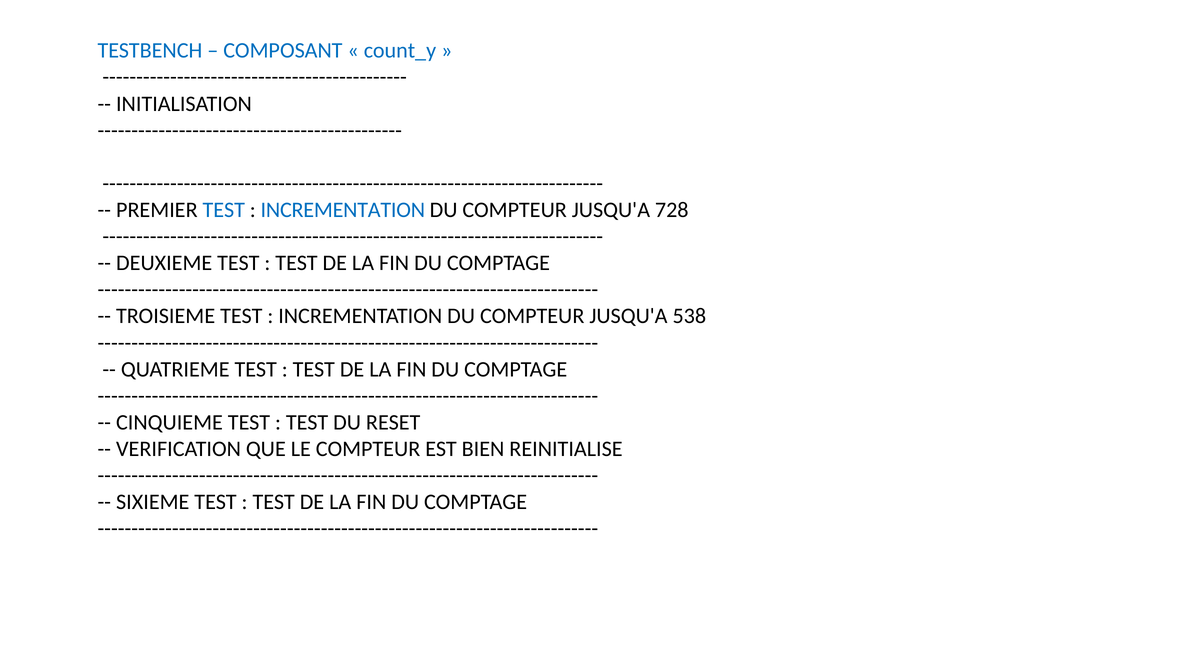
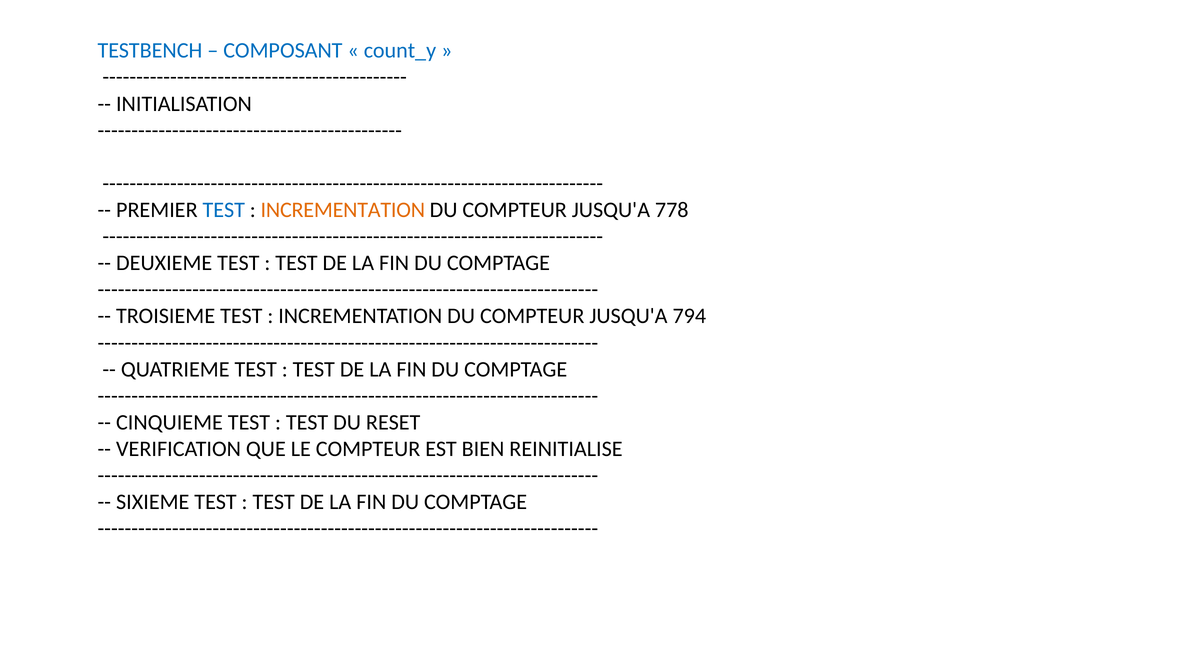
INCREMENTATION colour: blue -> orange (343, 210)
728: 728 -> 778 (672, 210)
538: 538 -> 794 (689, 316)
